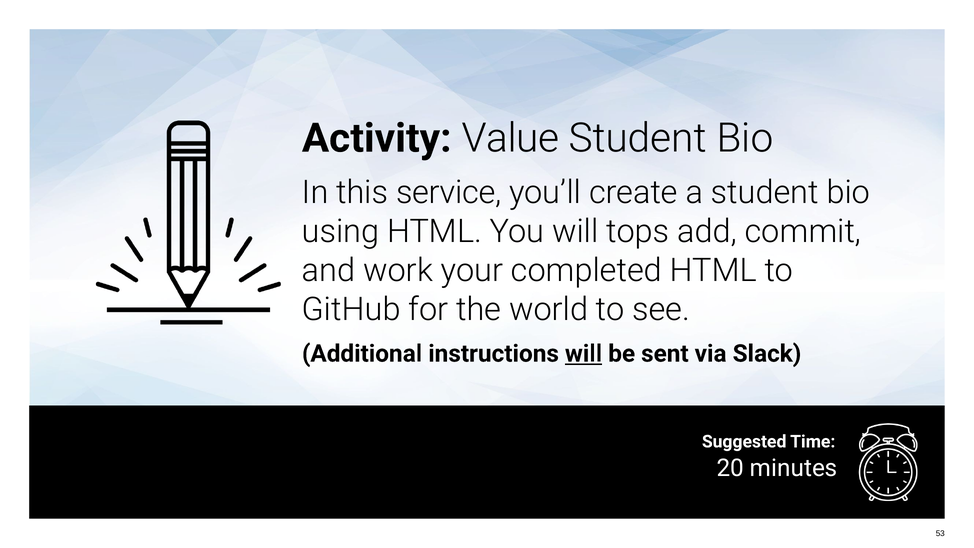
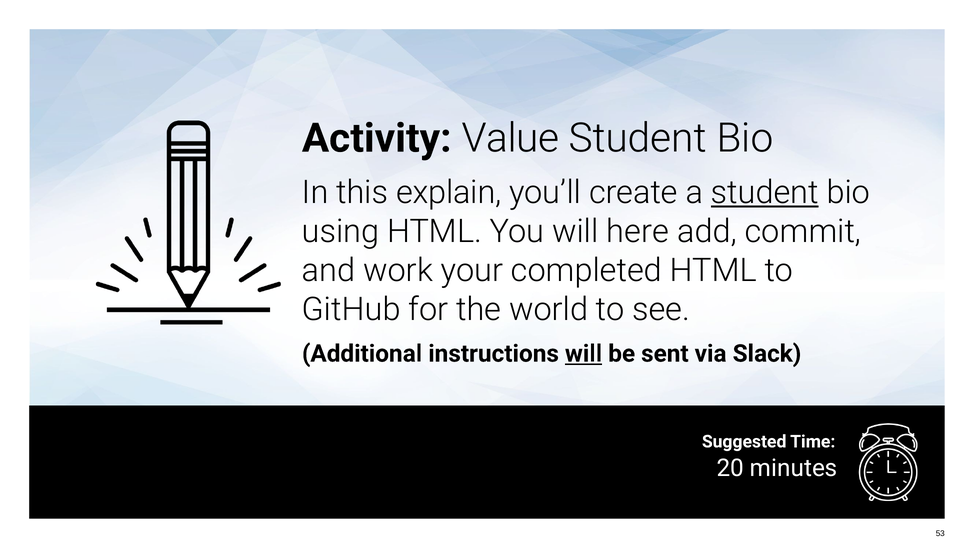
service: service -> explain (449, 192)
student underline: none -> present (765, 192)
tops: tops -> here (638, 231)
